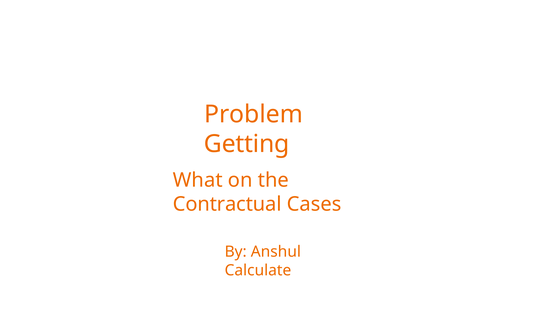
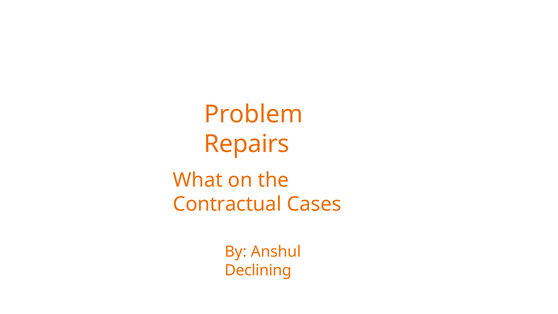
Getting: Getting -> Repairs (247, 144)
Calculate: Calculate -> Declining (258, 270)
